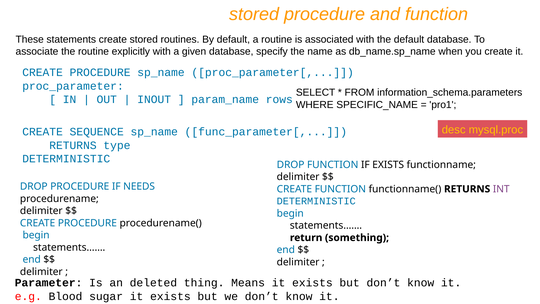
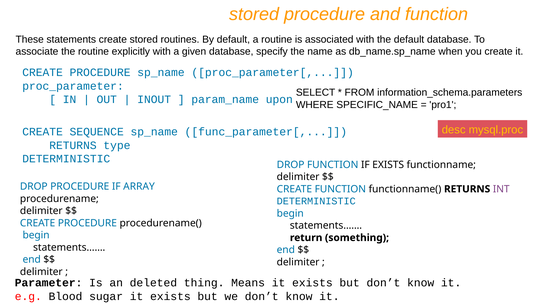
rows: rows -> upon (279, 99)
NEEDS: NEEDS -> ARRAY (139, 186)
